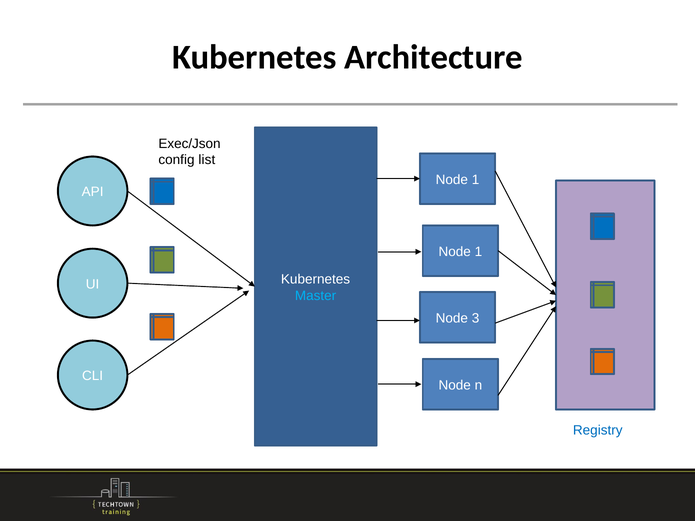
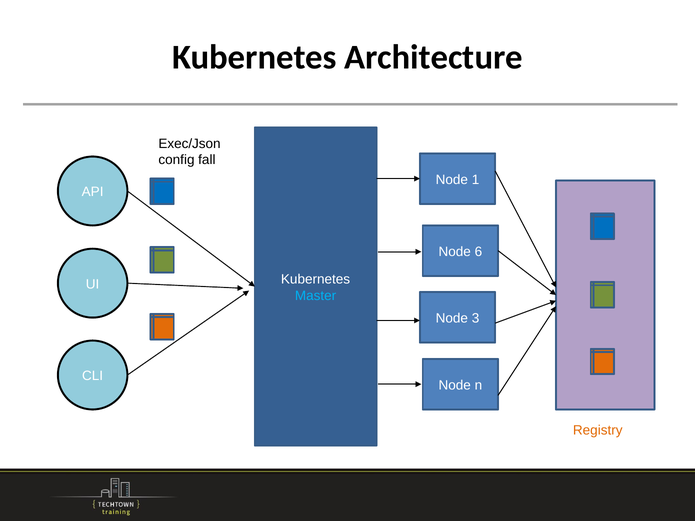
list: list -> fall (207, 160)
1: 1 -> 6 (478, 252)
Registry colour: blue -> orange (598, 430)
